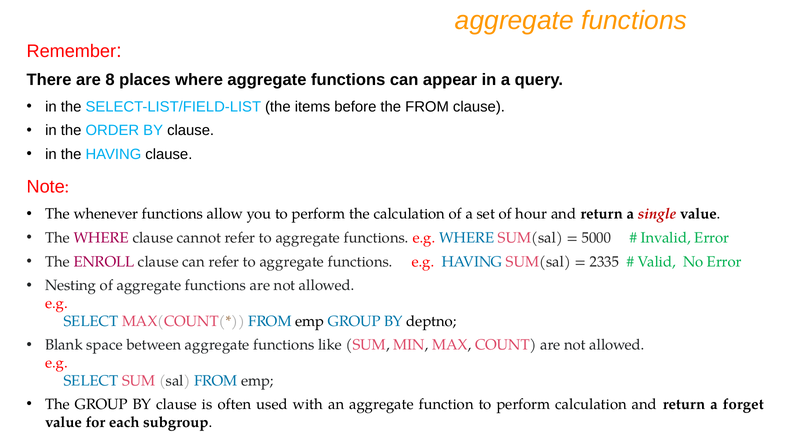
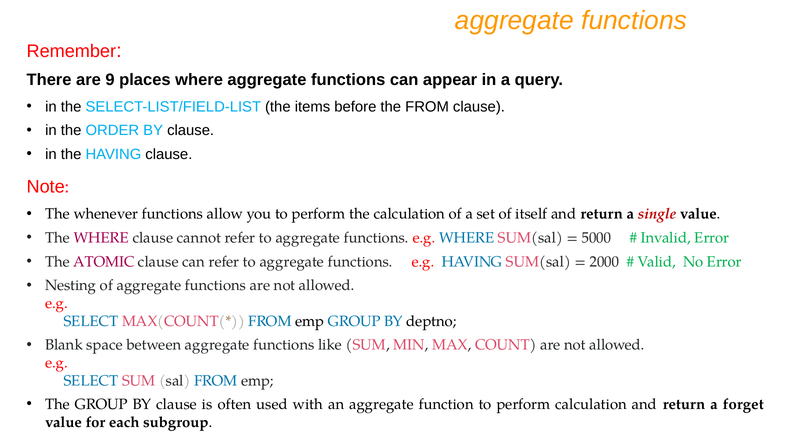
8: 8 -> 9 (110, 80)
hour: hour -> itself (531, 214)
ENROLL: ENROLL -> ATOMIC (104, 261)
2335: 2335 -> 2000 (604, 261)
